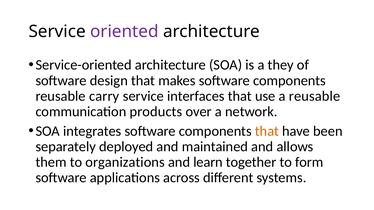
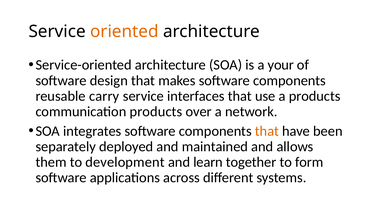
oriented colour: purple -> orange (124, 31)
they: they -> your (281, 65)
a reusable: reusable -> products (315, 96)
organizations: organizations -> development (125, 162)
